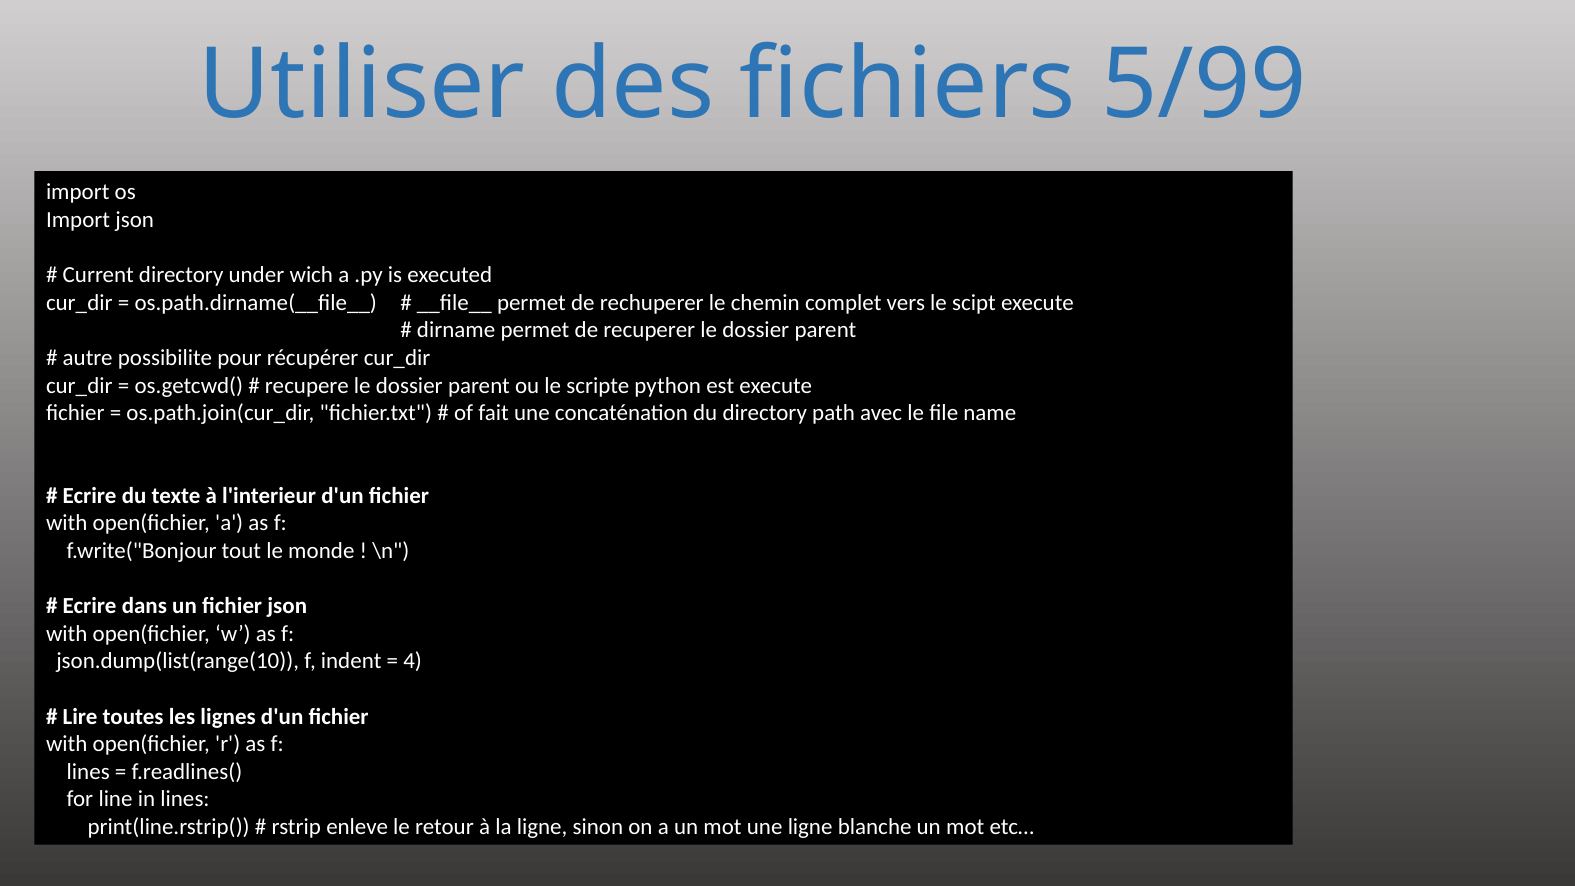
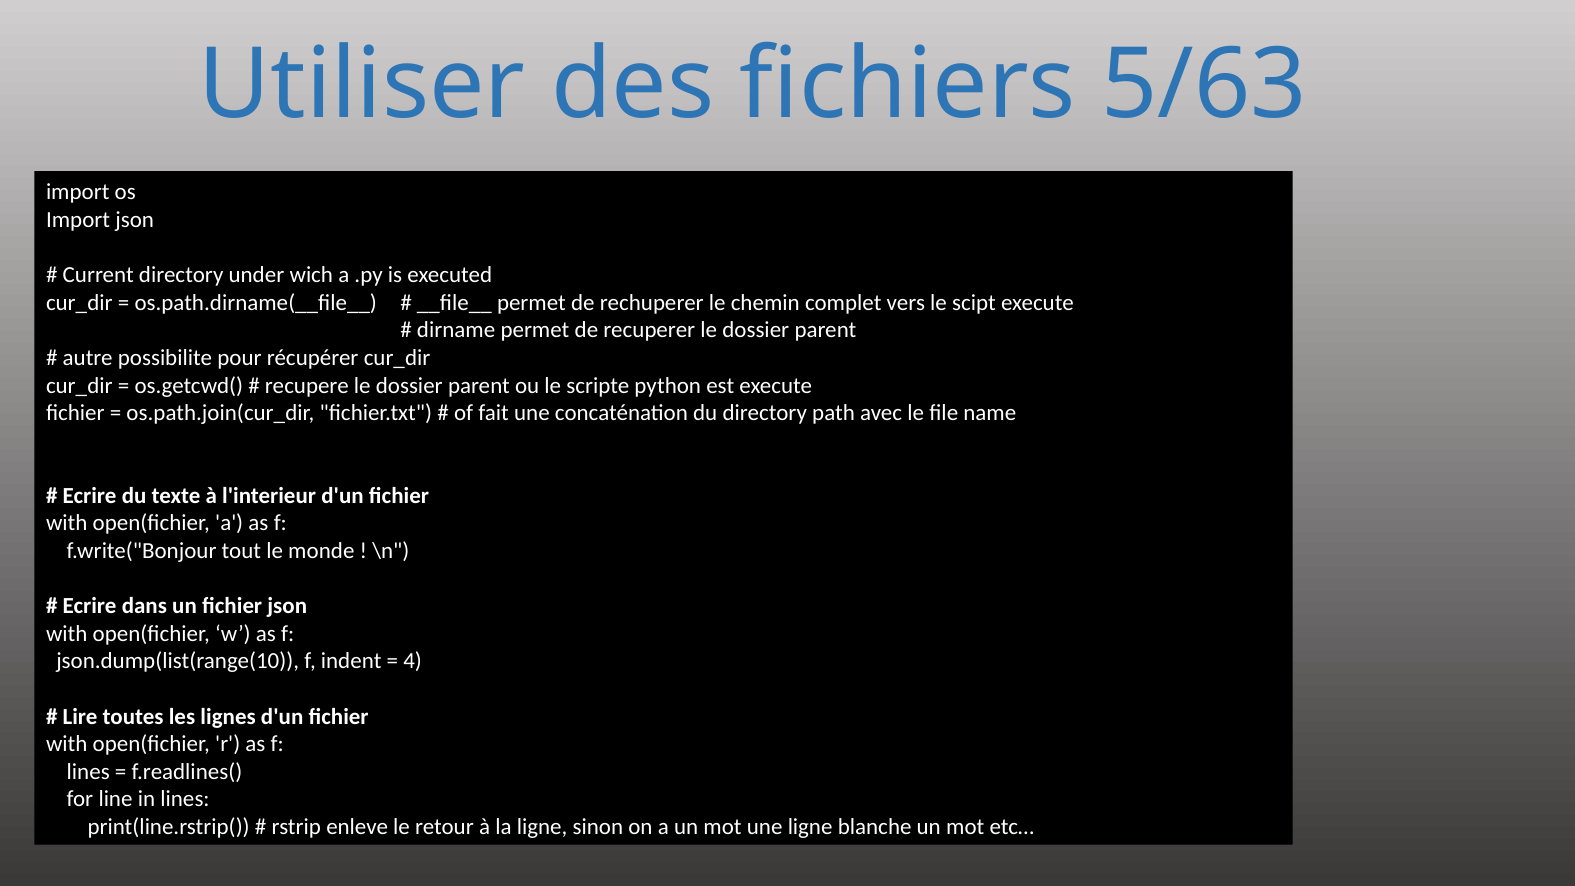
5/99: 5/99 -> 5/63 (1204, 85)
